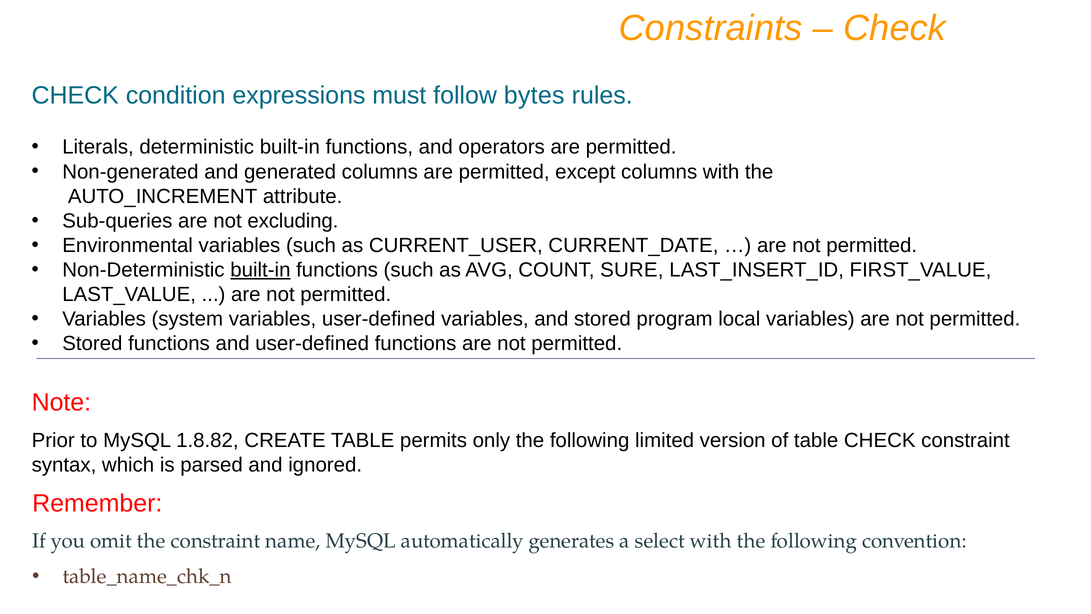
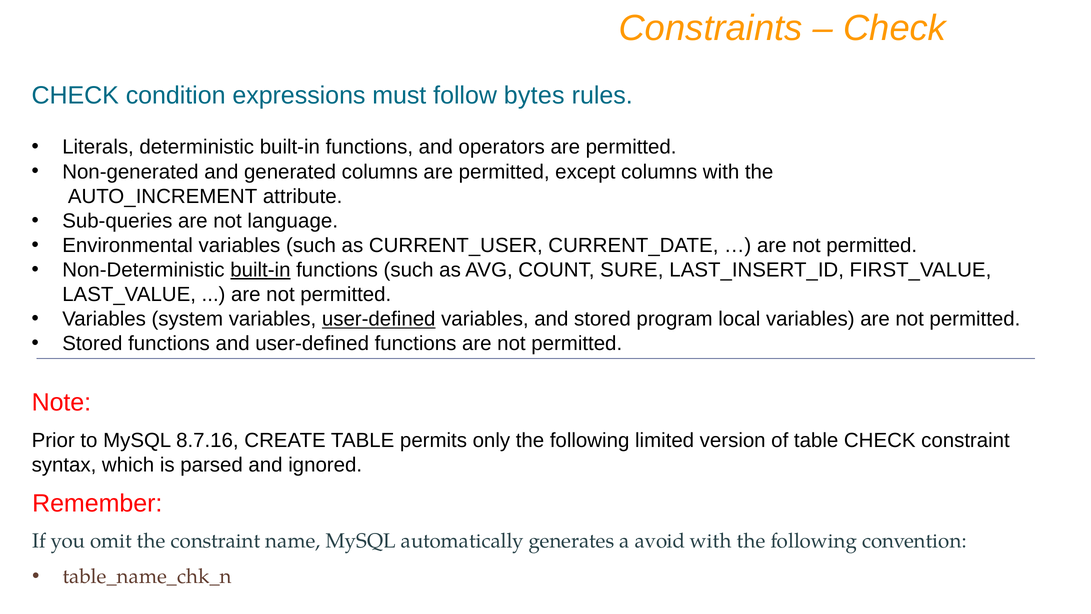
excluding: excluding -> language (293, 221)
user-defined underline: none -> present (379, 319)
1.8.82: 1.8.82 -> 8.7.16 (207, 440)
select: select -> avoid (660, 541)
